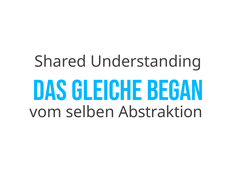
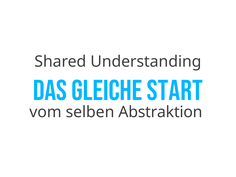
began: began -> start (175, 91)
